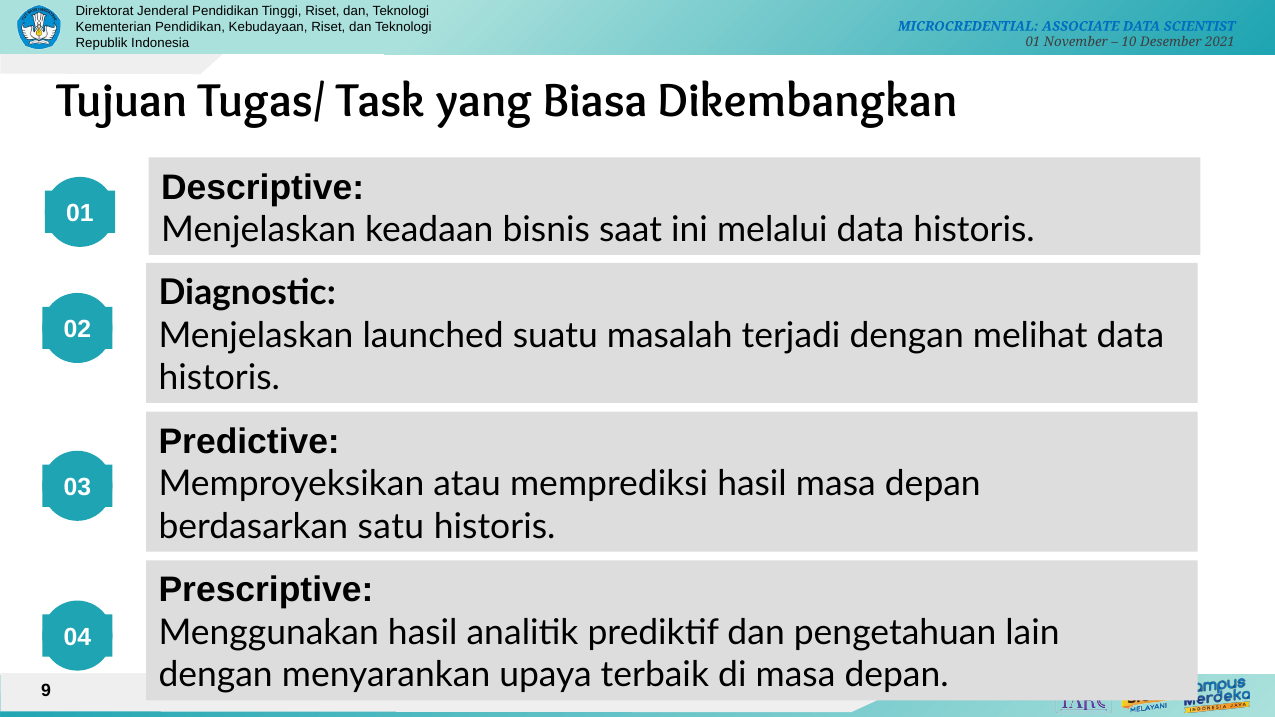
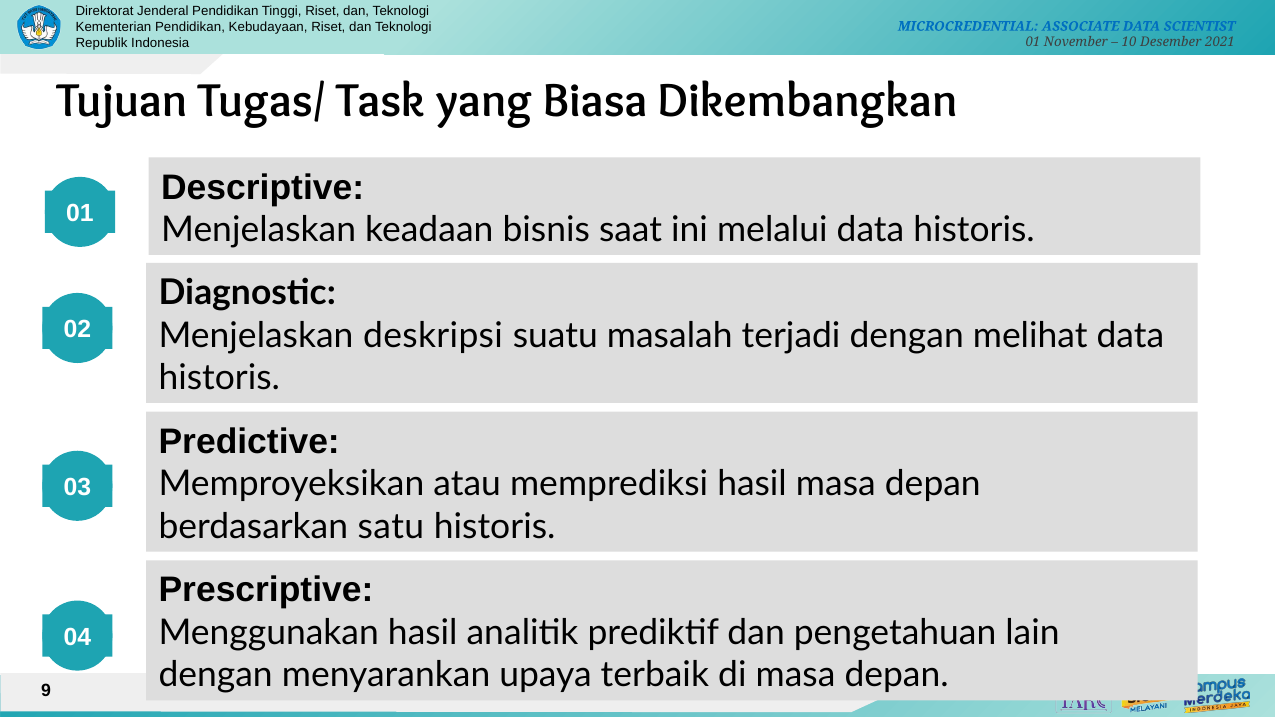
launched: launched -> deskripsi (433, 336)
